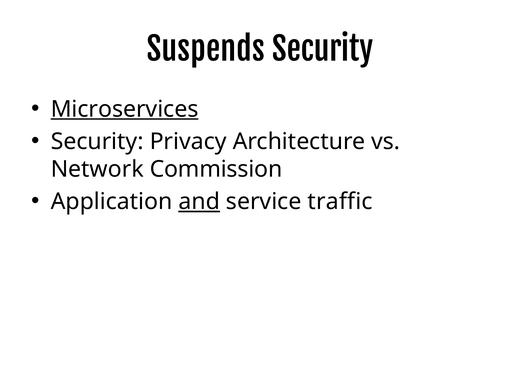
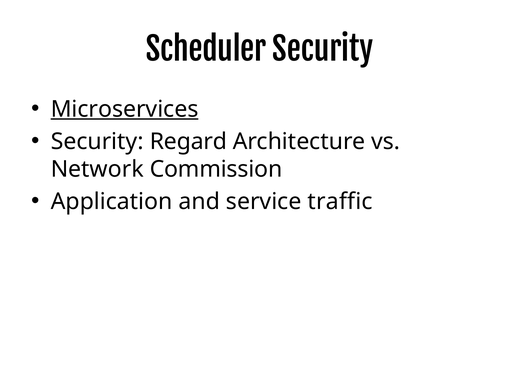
Suspends: Suspends -> Scheduler (206, 50)
Privacy: Privacy -> Regard (188, 141)
and underline: present -> none (199, 202)
